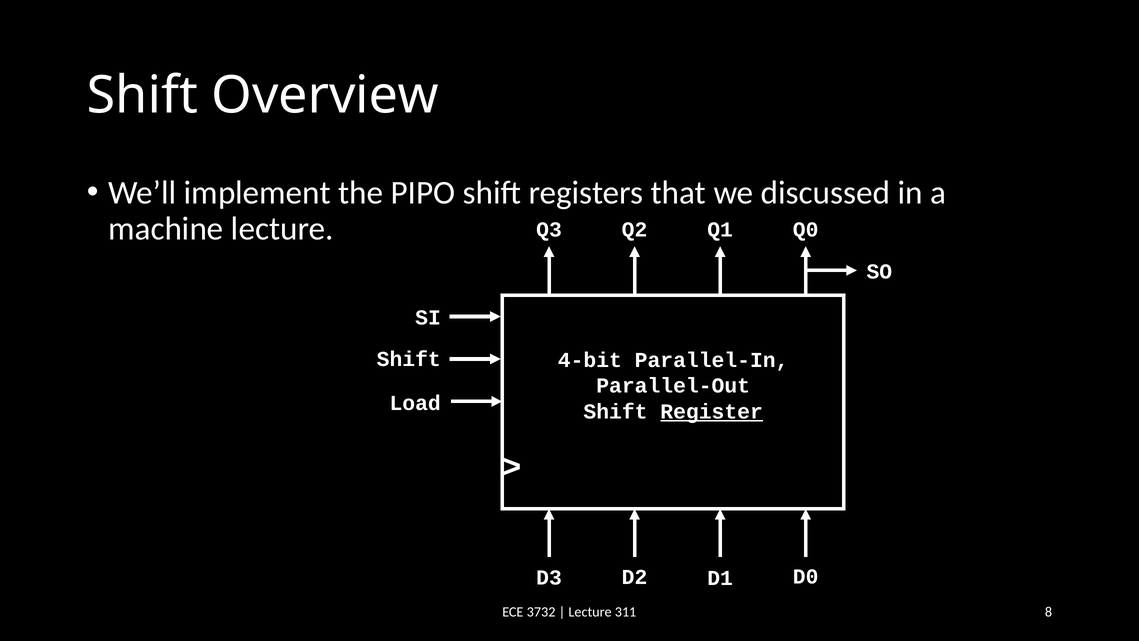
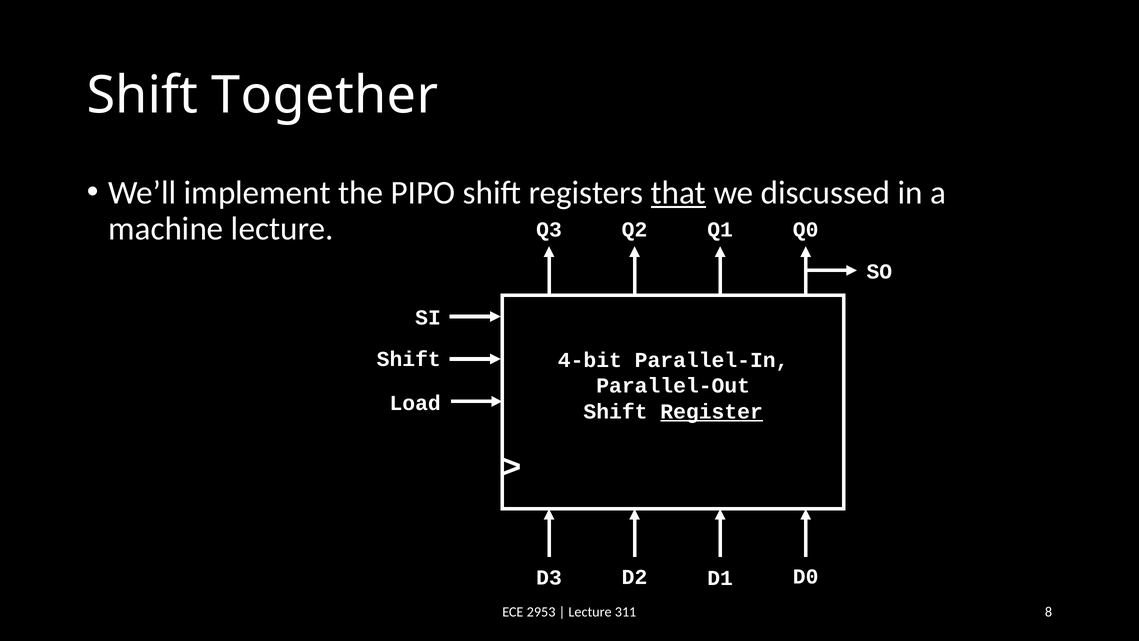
Overview: Overview -> Together (325, 96)
that underline: none -> present (678, 193)
3732: 3732 -> 2953 (541, 612)
